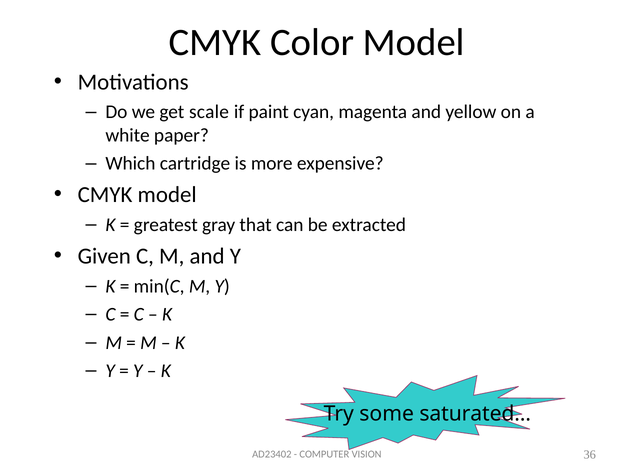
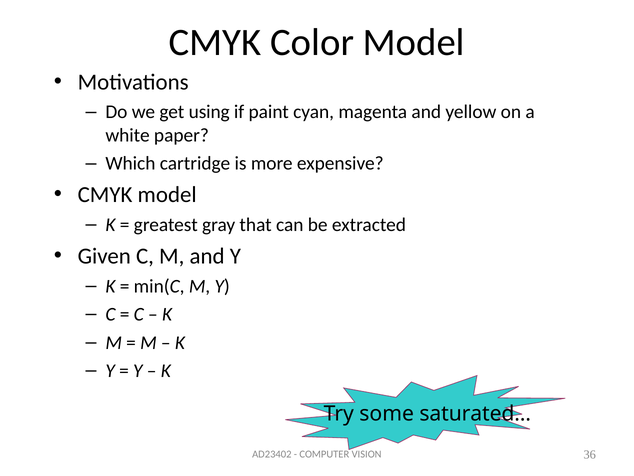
scale: scale -> using (209, 112)
